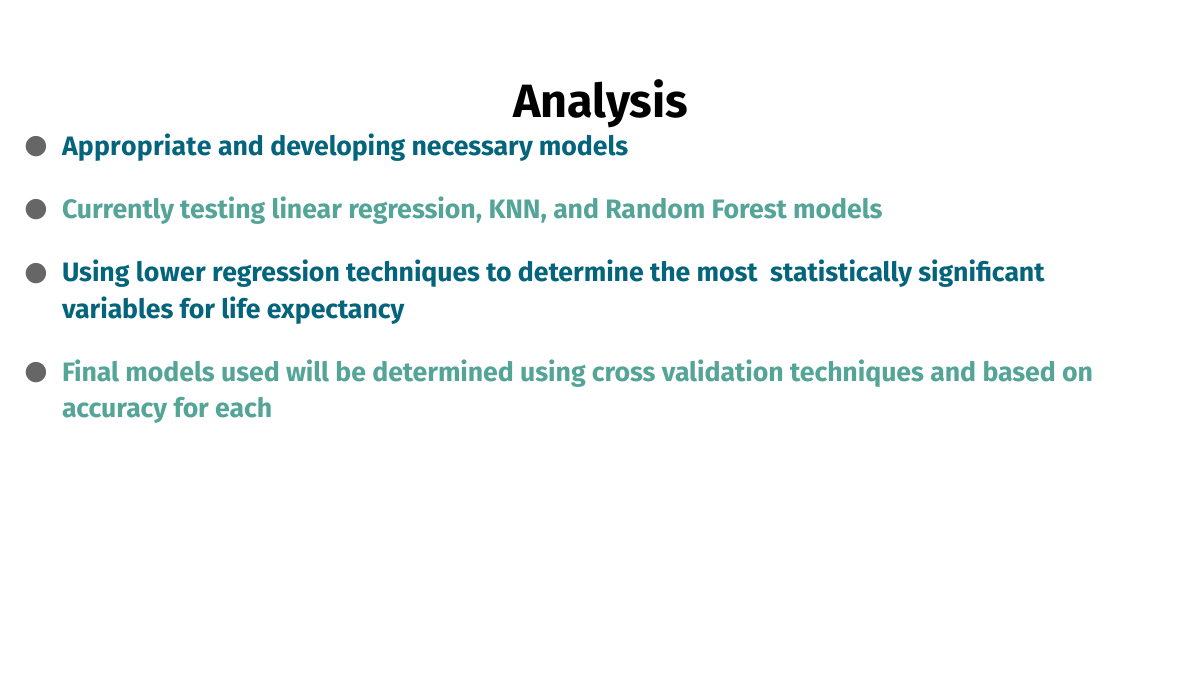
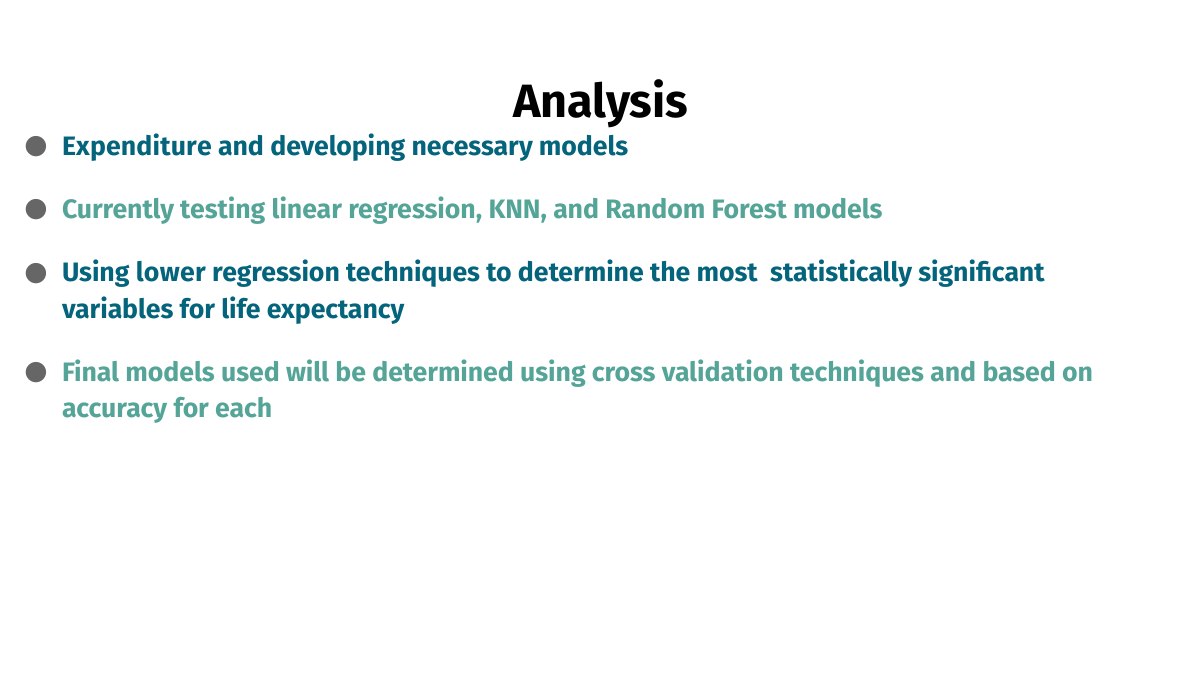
Appropriate: Appropriate -> Expenditure (137, 147)
